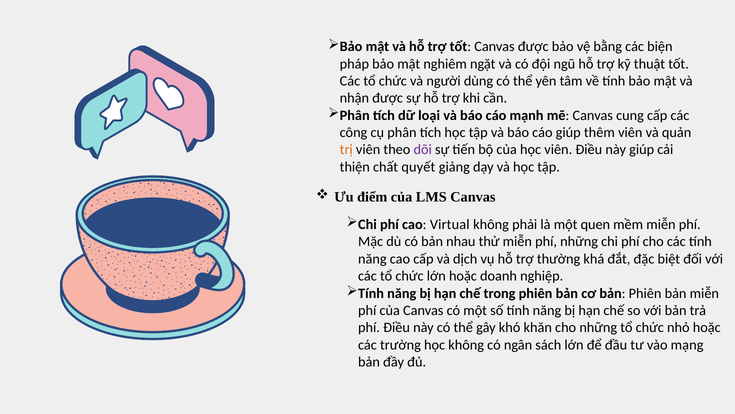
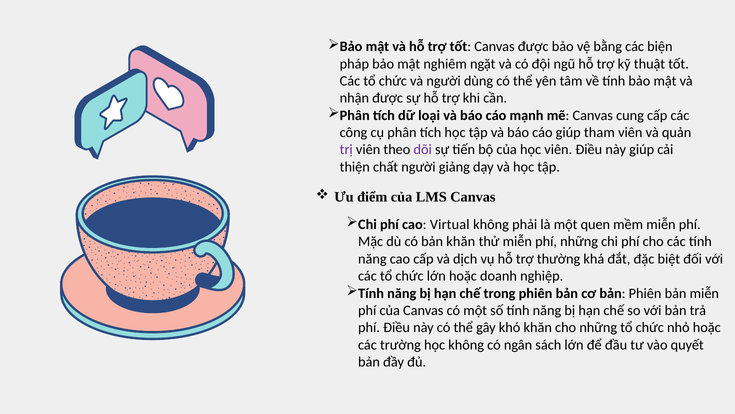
thêm: thêm -> tham (599, 132)
trị colour: orange -> purple (346, 150)
chất quyết: quyết -> người (418, 167)
bản nhau: nhau -> khăn (461, 241)
mạng: mạng -> quyết (687, 344)
